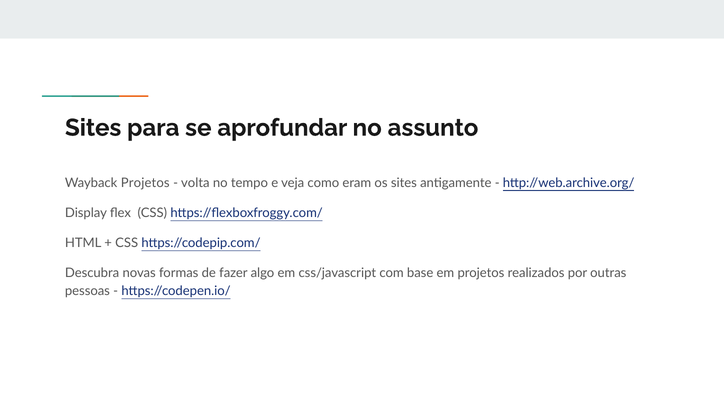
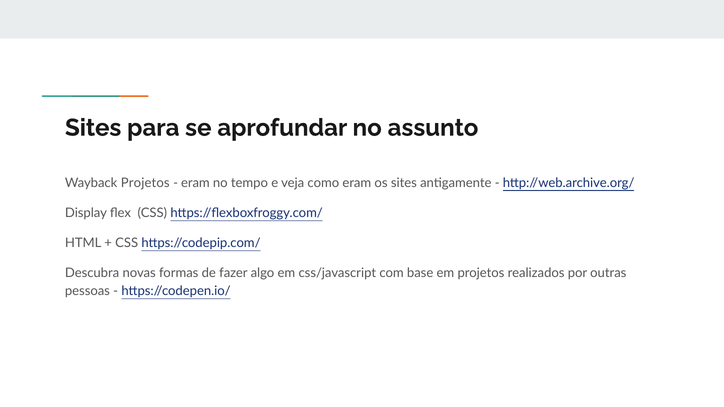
volta: volta -> eram (195, 183)
